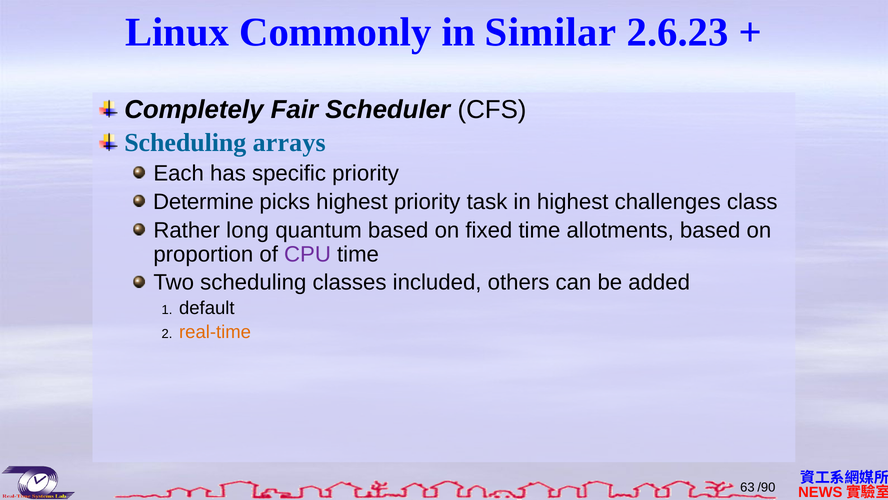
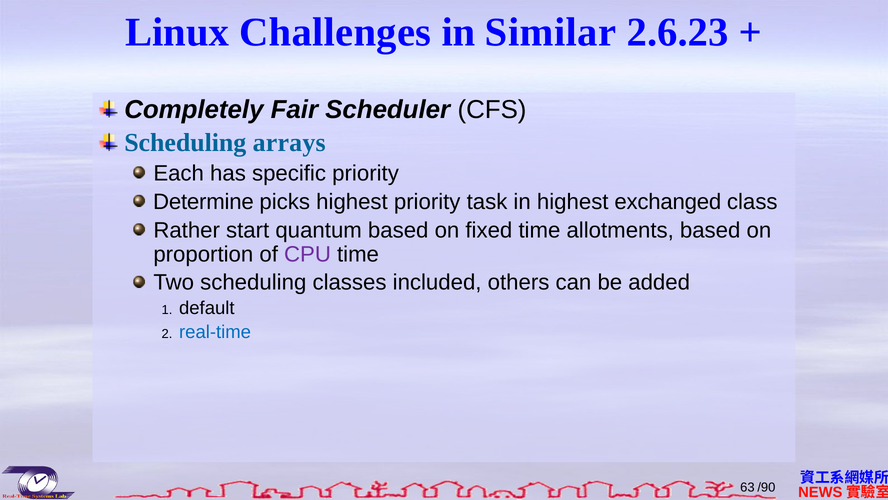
Commonly: Commonly -> Challenges (335, 32)
challenges: challenges -> exchanged (668, 202)
long: long -> start (248, 230)
real-time colour: orange -> blue (215, 332)
